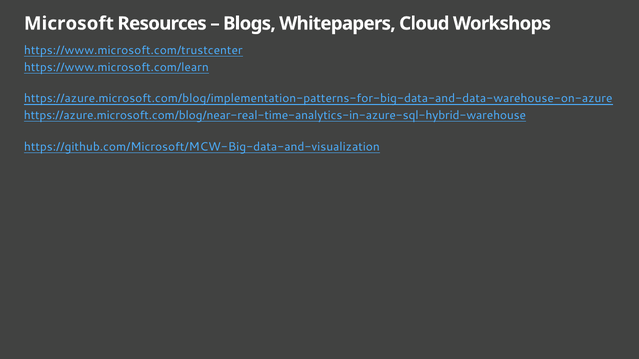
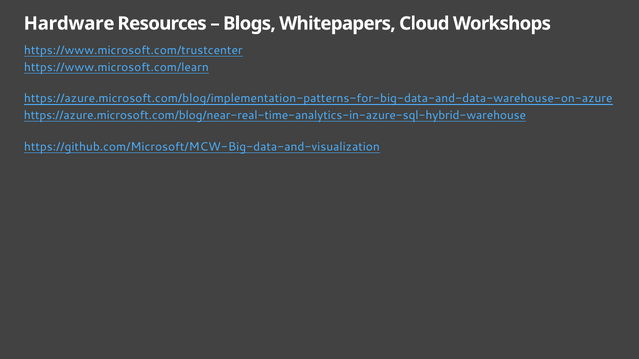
Microsoft: Microsoft -> Hardware (69, 24)
